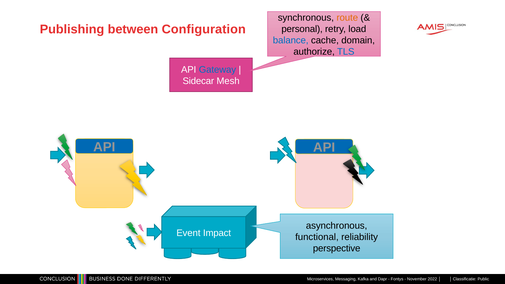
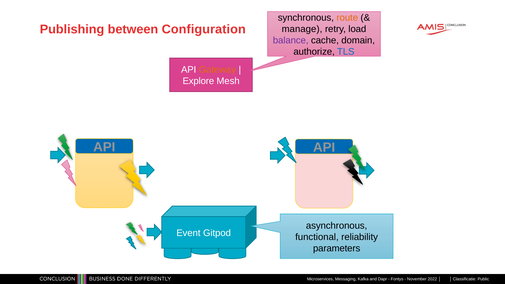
personal: personal -> manage (302, 29)
balance colour: blue -> purple (291, 40)
Gateway colour: blue -> orange (217, 70)
Sidecar: Sidecar -> Explore (198, 81)
Impact: Impact -> Gitpod (217, 233)
perspective: perspective -> parameters (337, 248)
